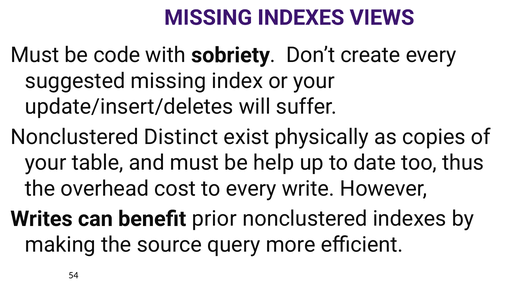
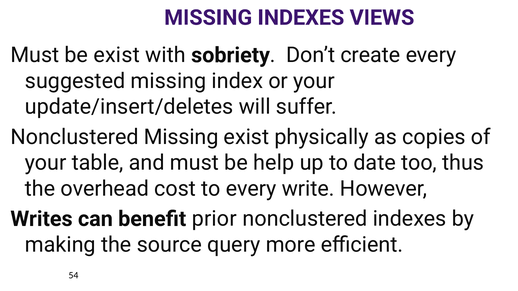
be code: code -> exist (117, 55)
Nonclustered Distinct: Distinct -> Missing (181, 137)
